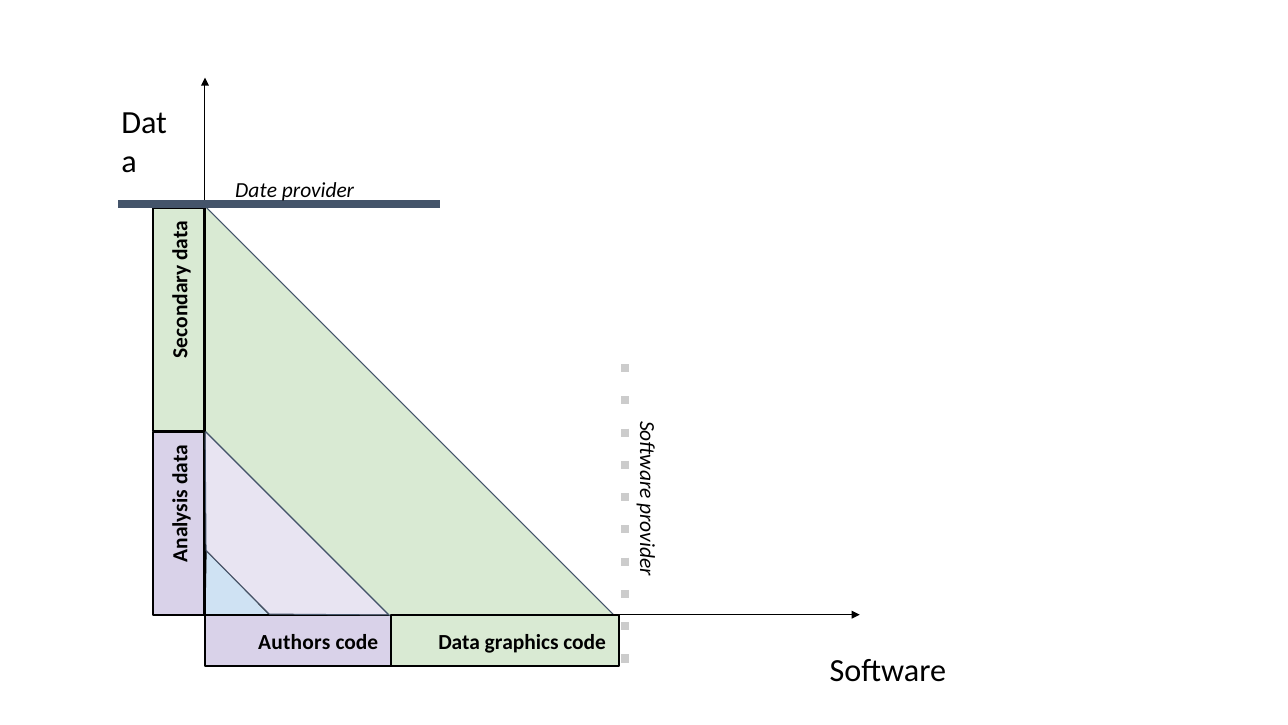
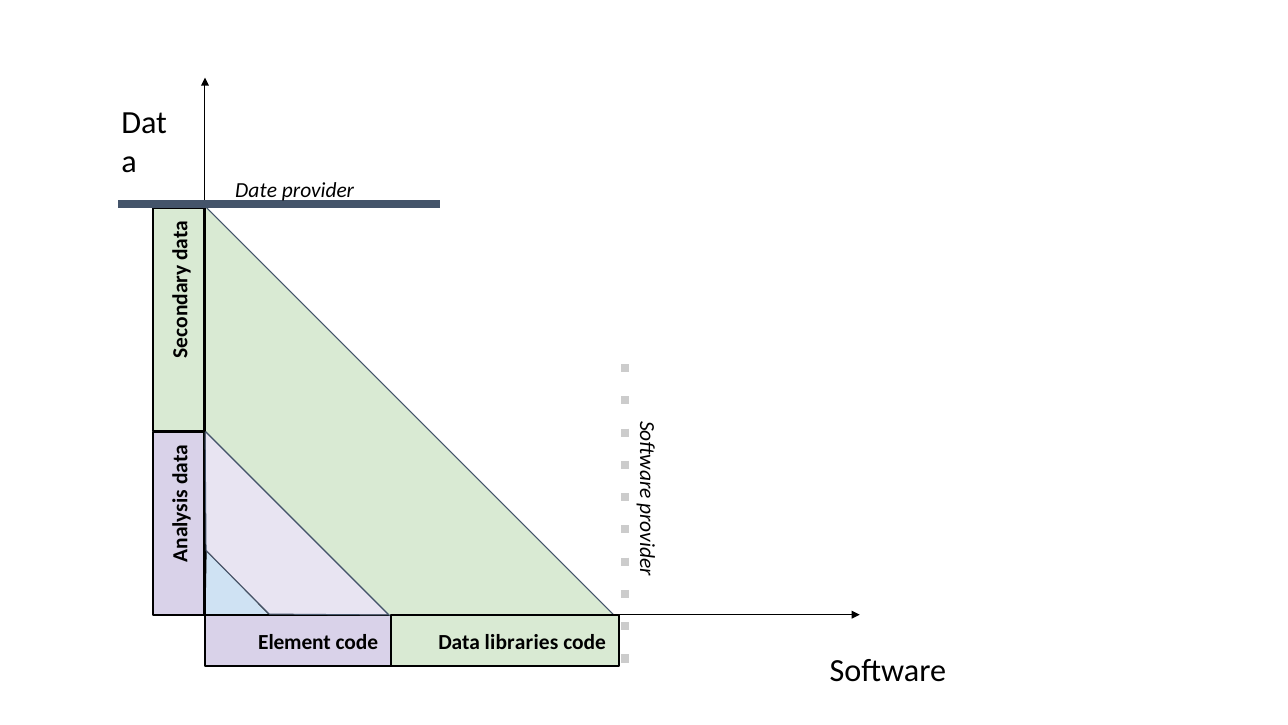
Authors: Authors -> Element (295, 642)
graphics: graphics -> libraries (522, 642)
